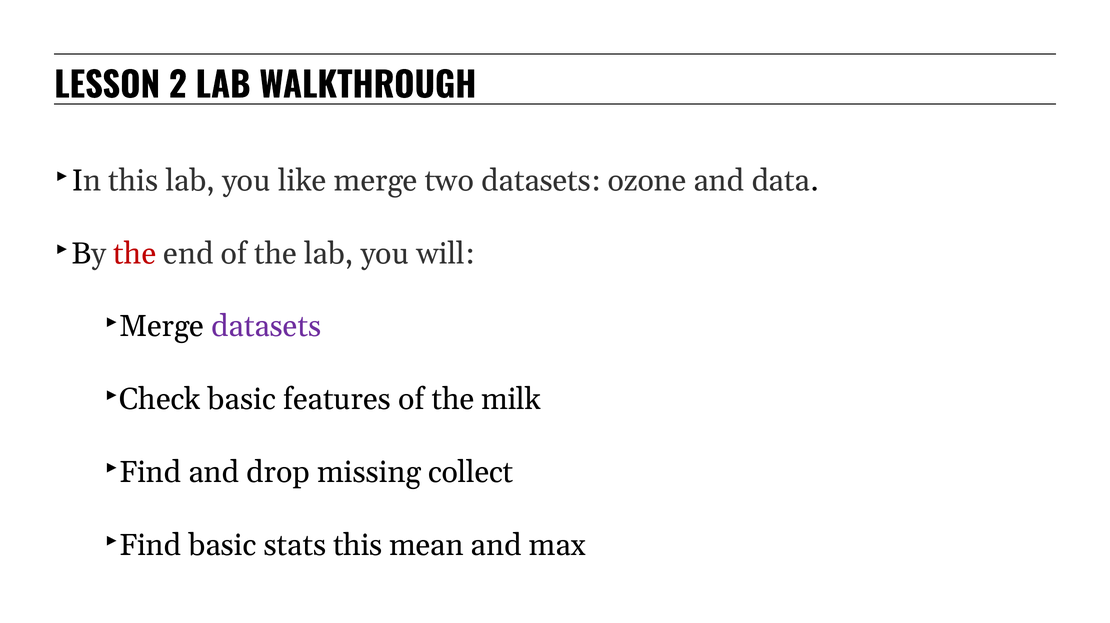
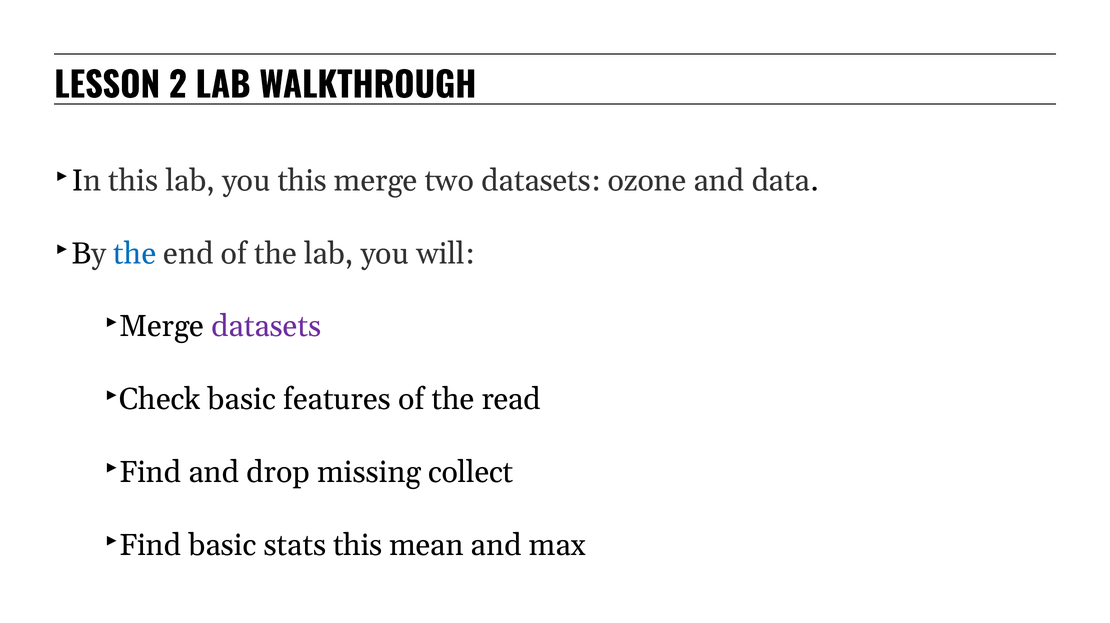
you like: like -> this (302, 181)
the colour: red -> blue (135, 254)
milk: milk -> read (511, 400)
